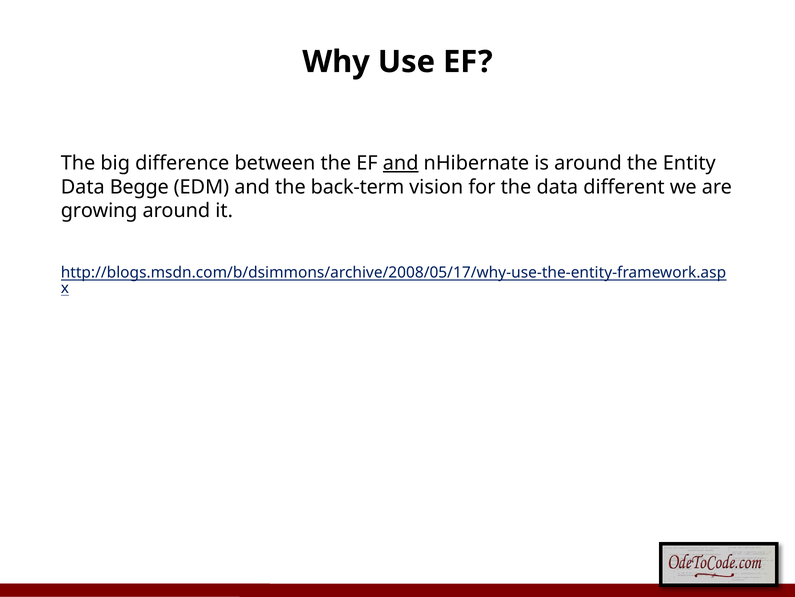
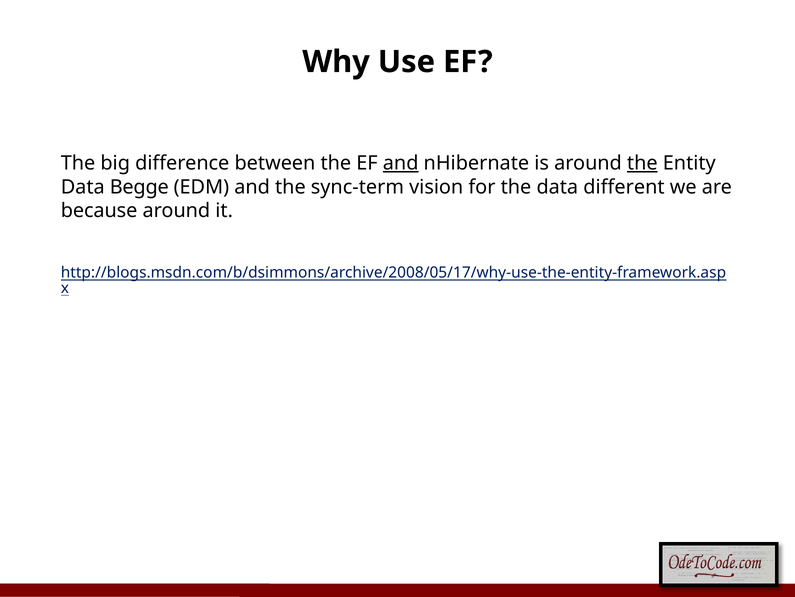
the underline: none -> present (642, 163)
back-term: back-term -> sync-term (357, 187)
growing: growing -> because (99, 211)
